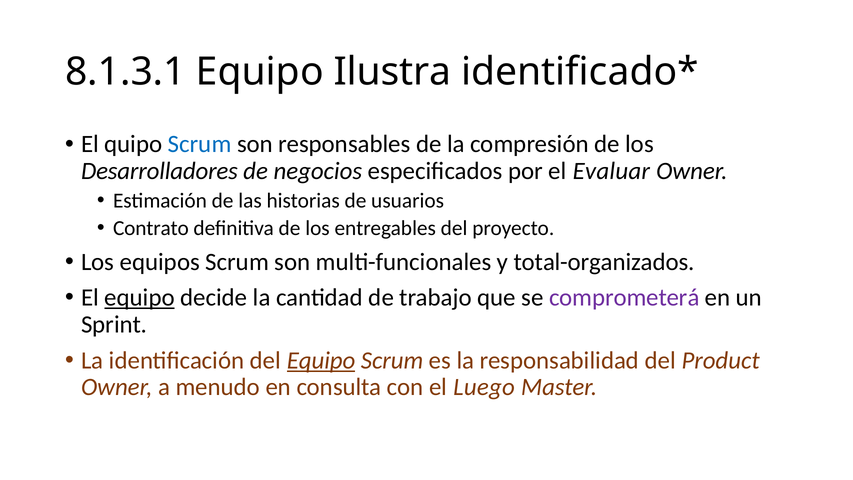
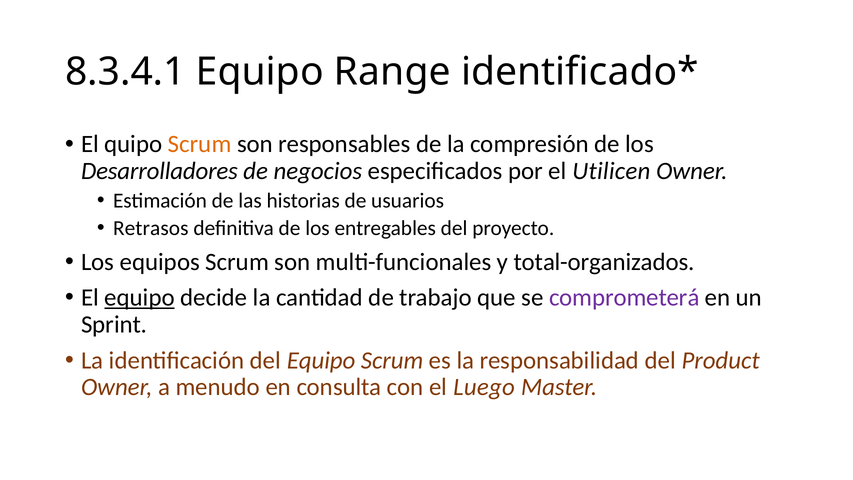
8.1.3.1: 8.1.3.1 -> 8.3.4.1 (125, 72)
Ilustra: Ilustra -> Range (392, 72)
Scrum colour: blue -> orange (200, 144)
Evaluar: Evaluar -> Utilicen (611, 171)
Contrato: Contrato -> Retrasos (151, 228)
Equipo underline: present -> none (321, 360)
